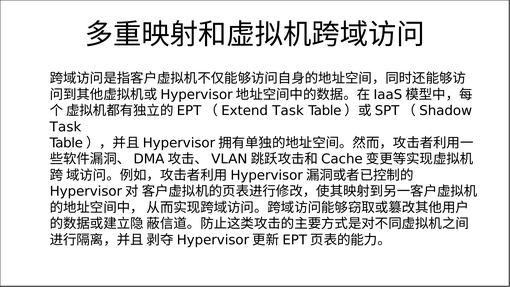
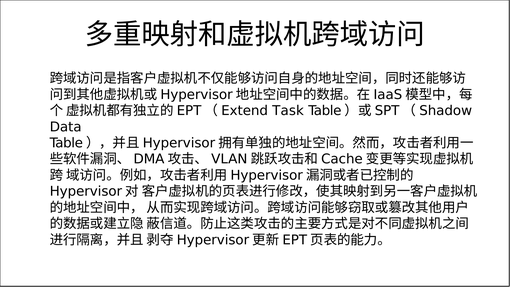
Task: Task -> Data (66, 127)
